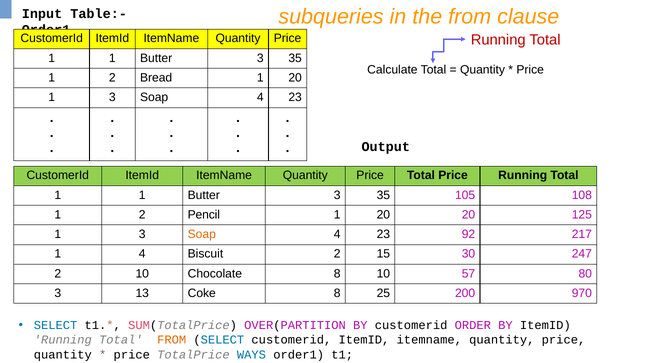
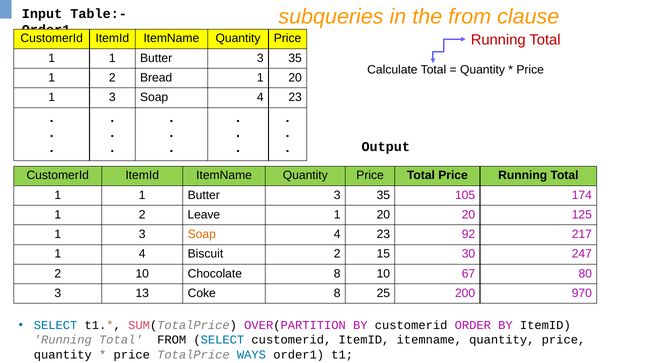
108: 108 -> 174 (582, 195)
Pencil: Pencil -> Leave (204, 215)
57: 57 -> 67 (469, 273)
FROM colour: orange -> black (172, 340)
